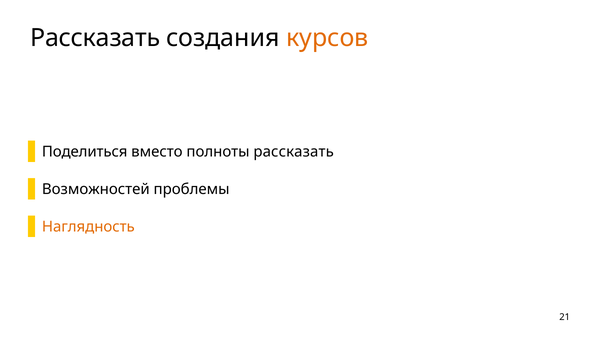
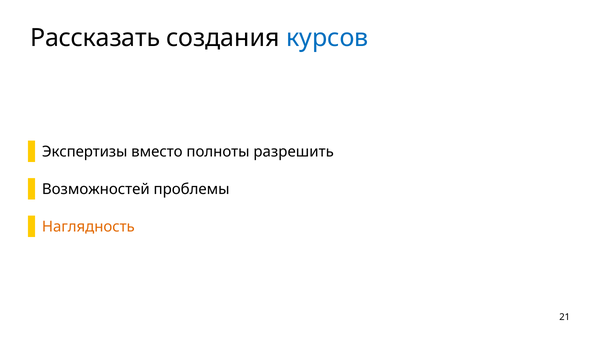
курсов colour: orange -> blue (327, 38)
Поделиться: Поделиться -> Экспертизы (85, 152)
полноты рассказать: рассказать -> разрешить (294, 152)
